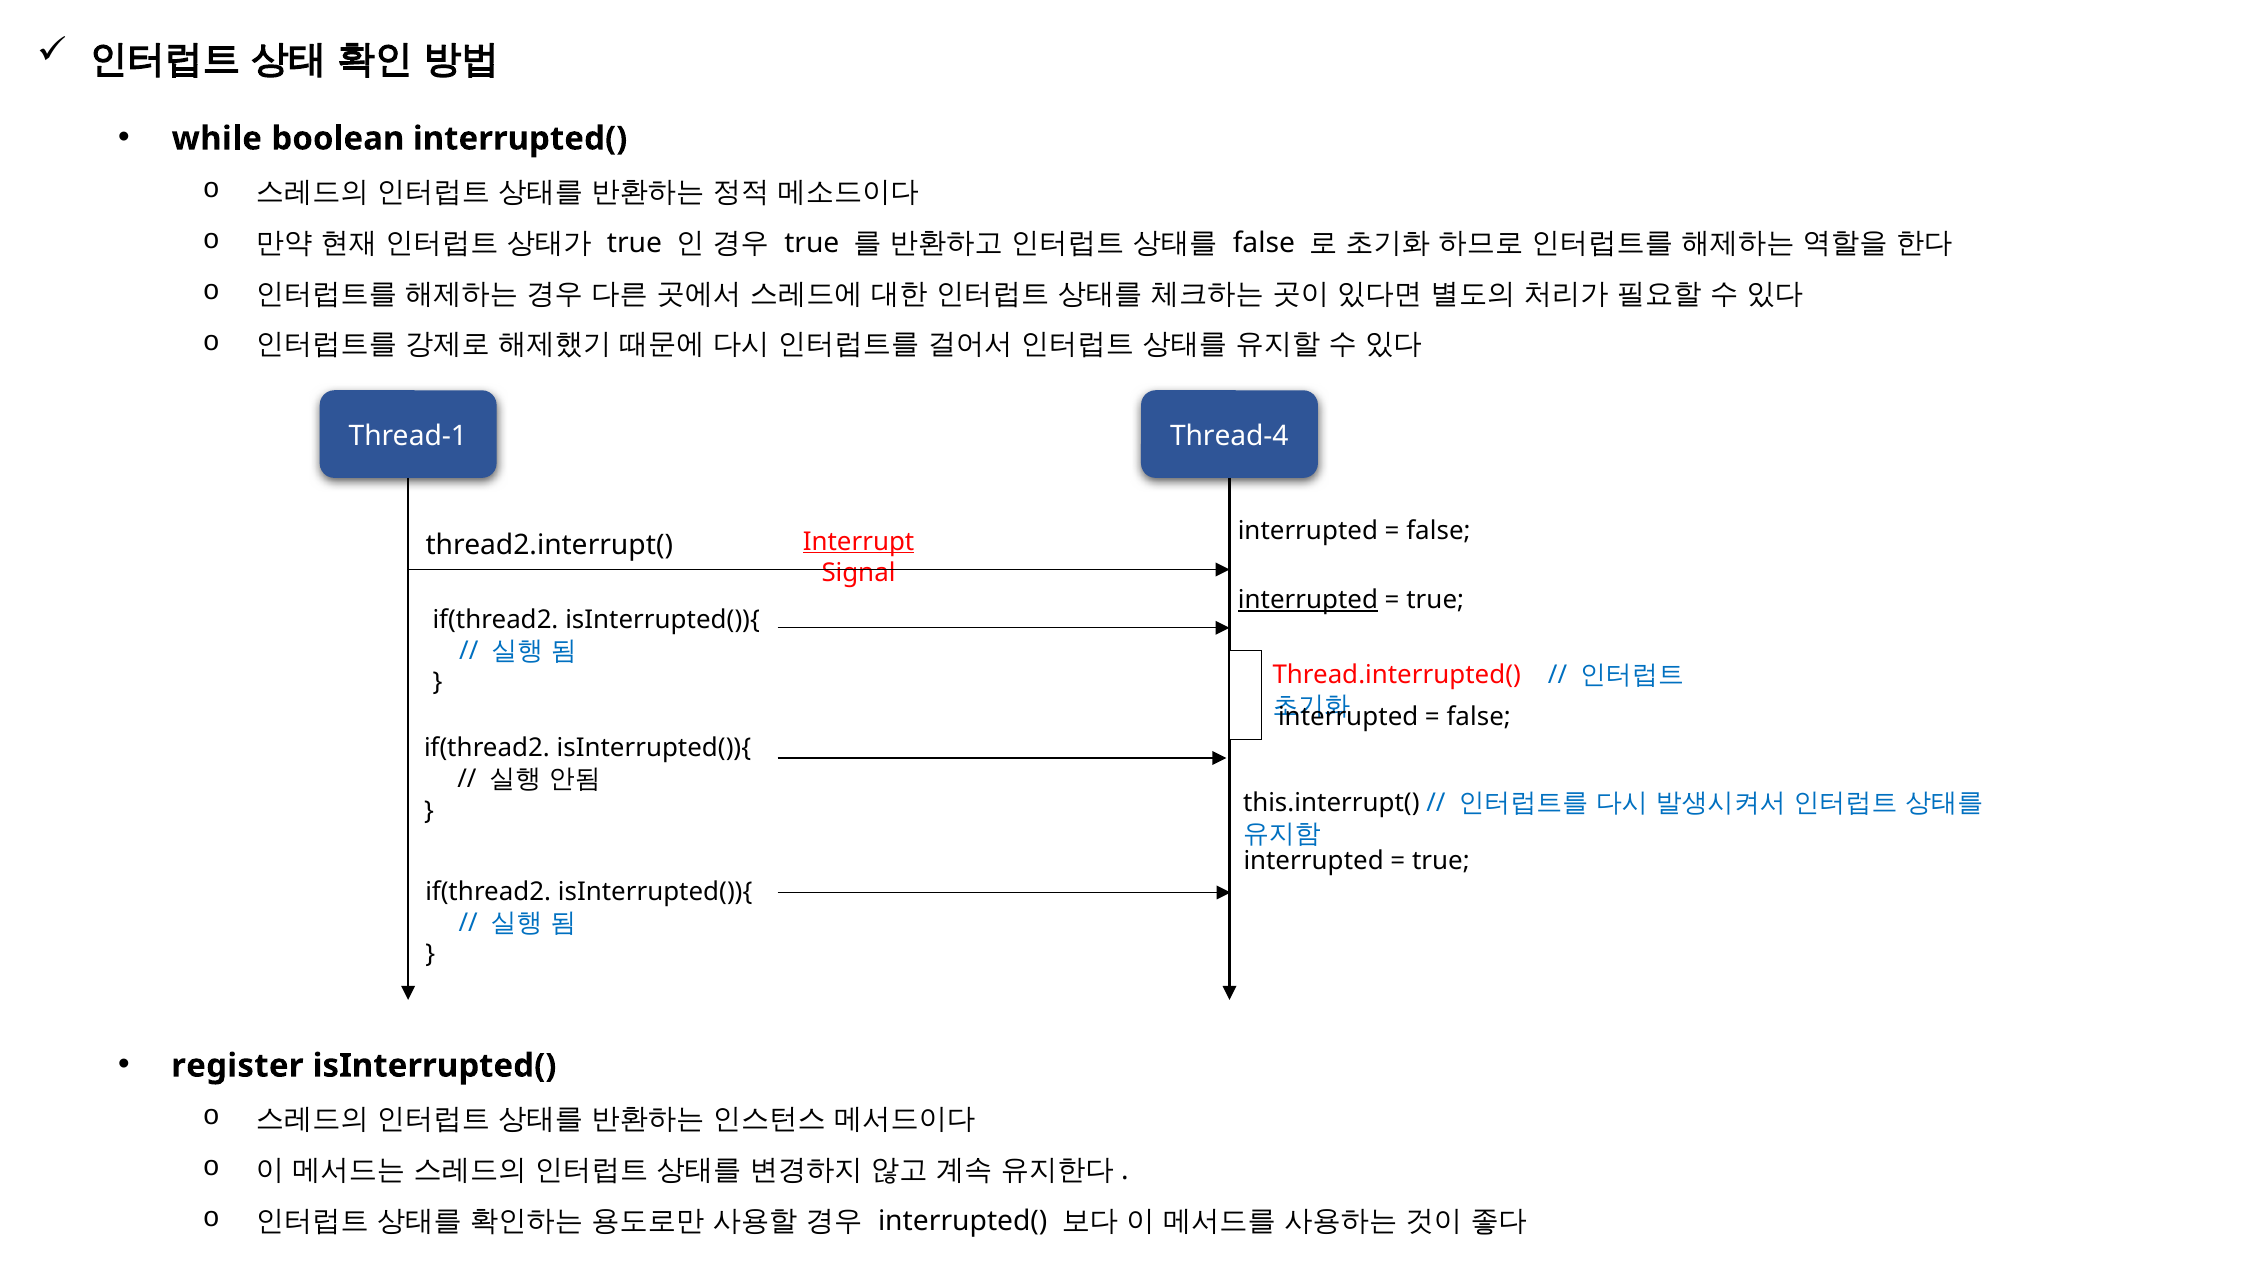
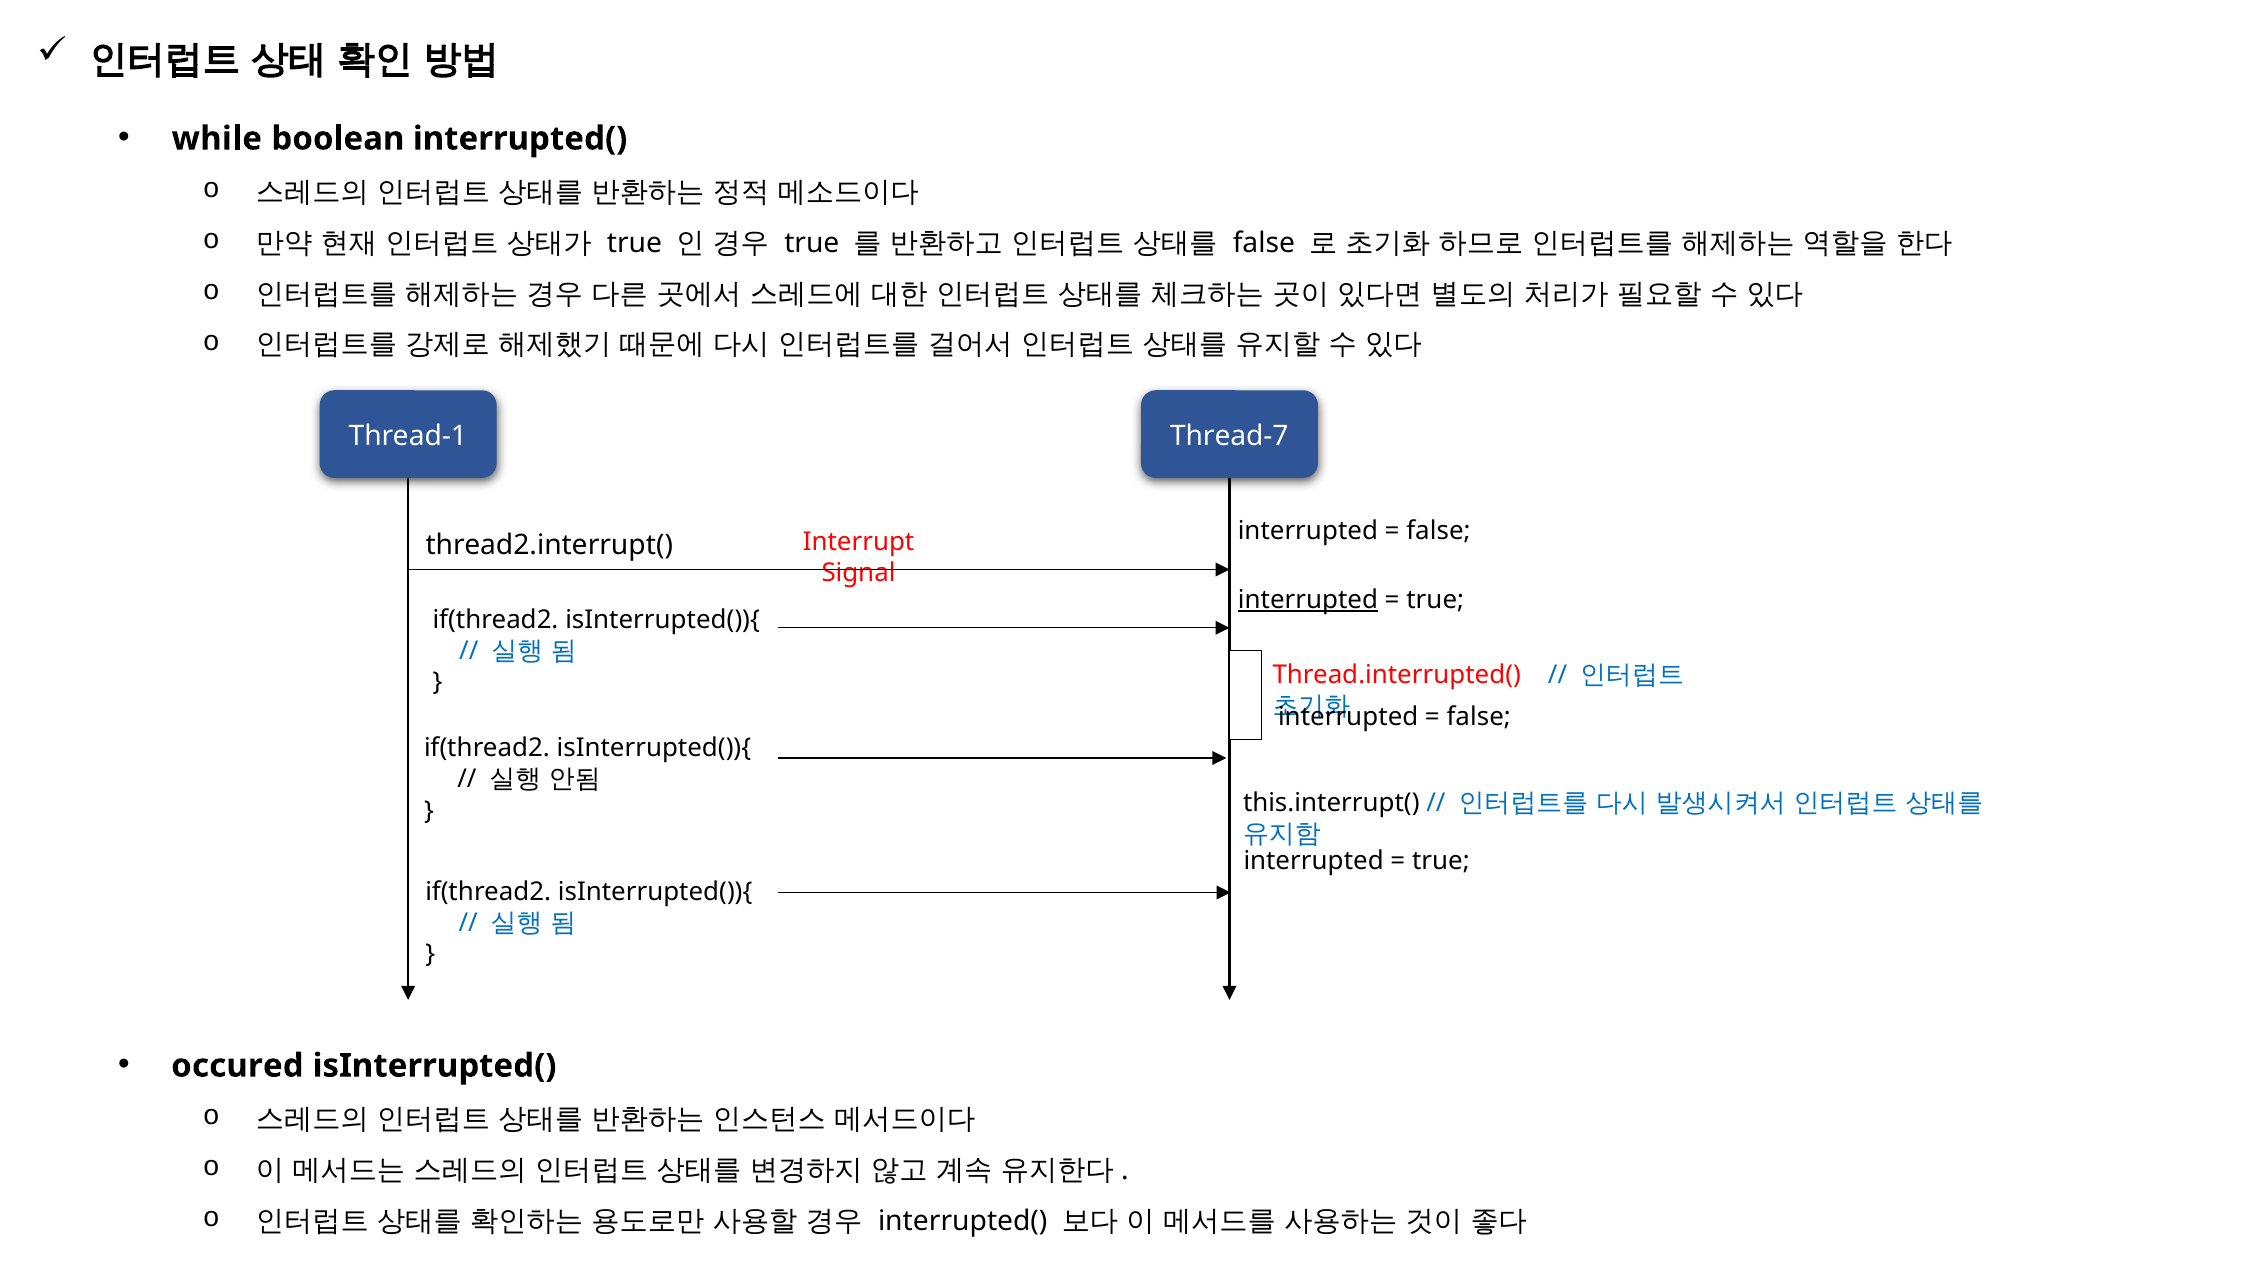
Thread-4: Thread-4 -> Thread-7 (1229, 436)
Interrupt underline: present -> none (859, 541)
register: register -> occured (237, 1065)
